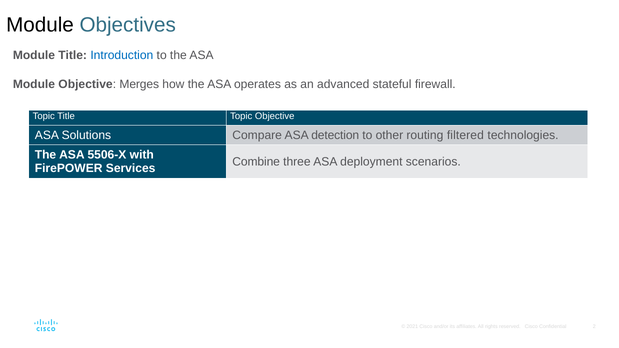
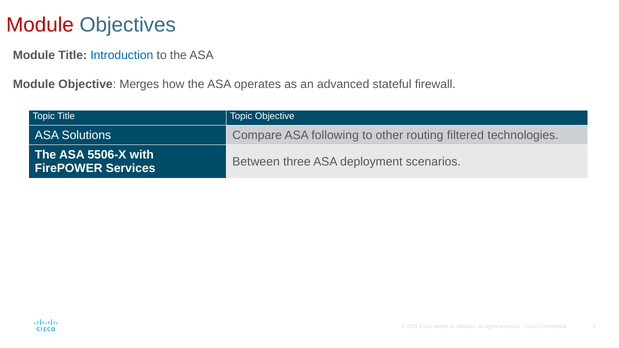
Module colour: black -> red (40, 25)
detection: detection -> following (335, 135)
Combine: Combine -> Between (256, 162)
